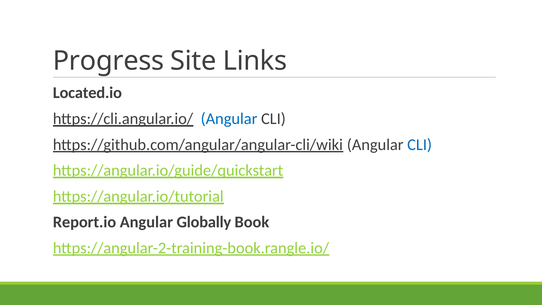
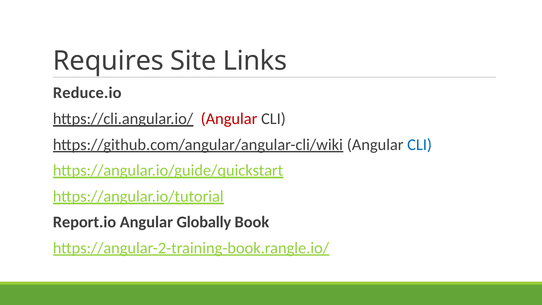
Progress: Progress -> Requires (108, 61)
Located.io: Located.io -> Reduce.io (87, 93)
Angular colour: blue -> red (229, 119)
